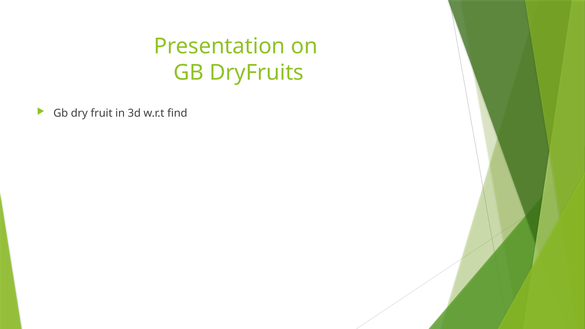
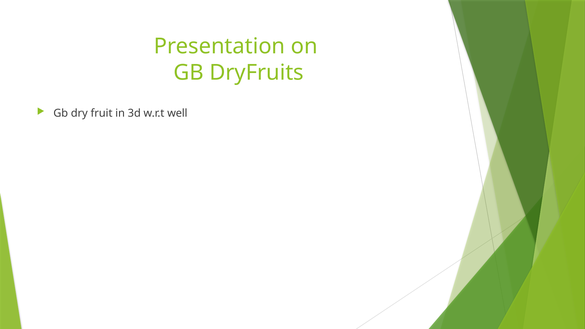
find: find -> well (177, 113)
